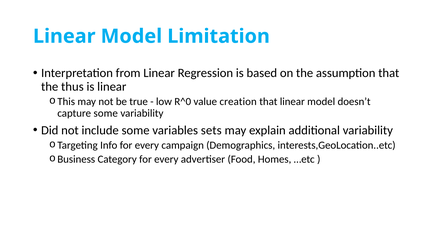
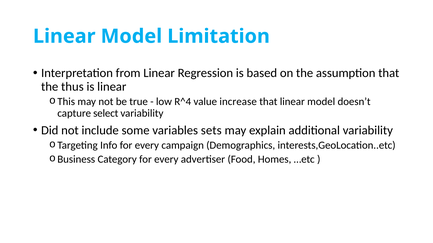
R^0: R^0 -> R^4 (183, 102)
creation: creation -> increase (238, 102)
capture some: some -> select (106, 113)
